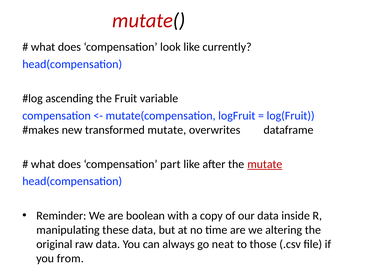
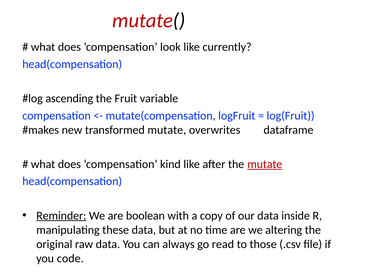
part: part -> kind (170, 164)
Reminder underline: none -> present (61, 216)
neat: neat -> read (223, 244)
from: from -> code (70, 258)
